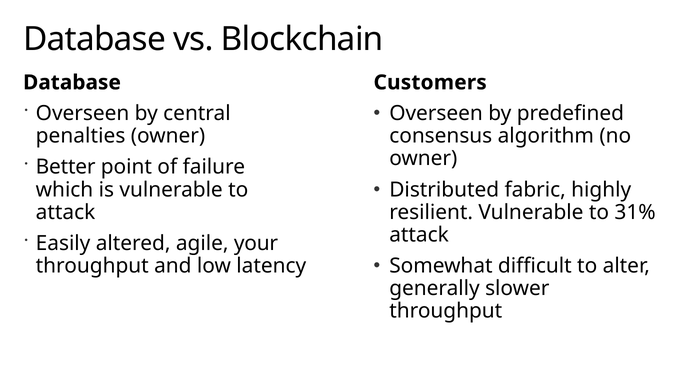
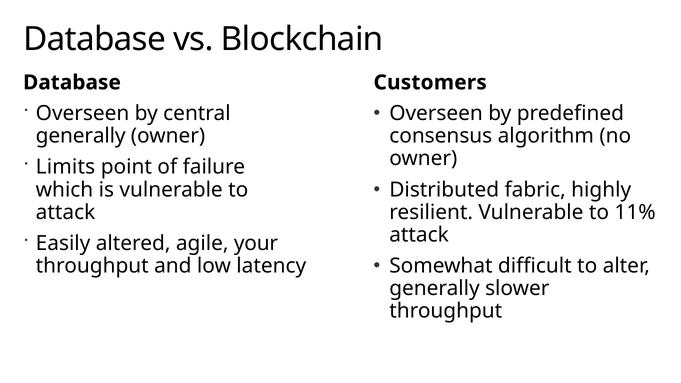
penalties: penalties -> generally (81, 136)
Better: Better -> Limits (65, 167)
31%: 31% -> 11% (635, 212)
